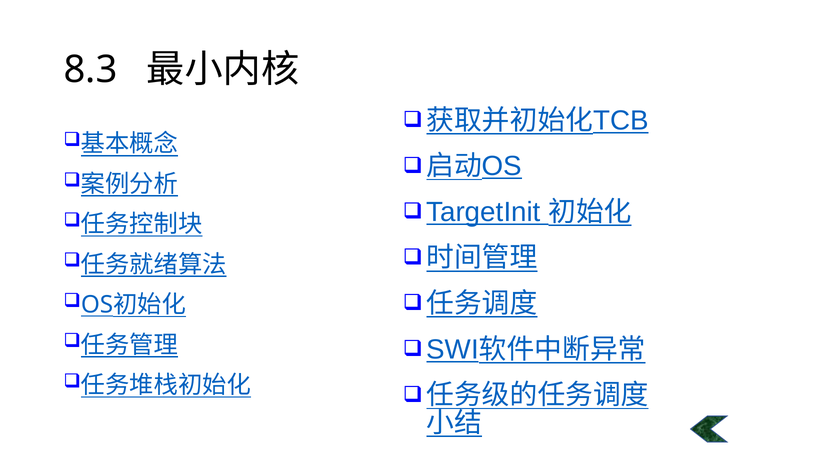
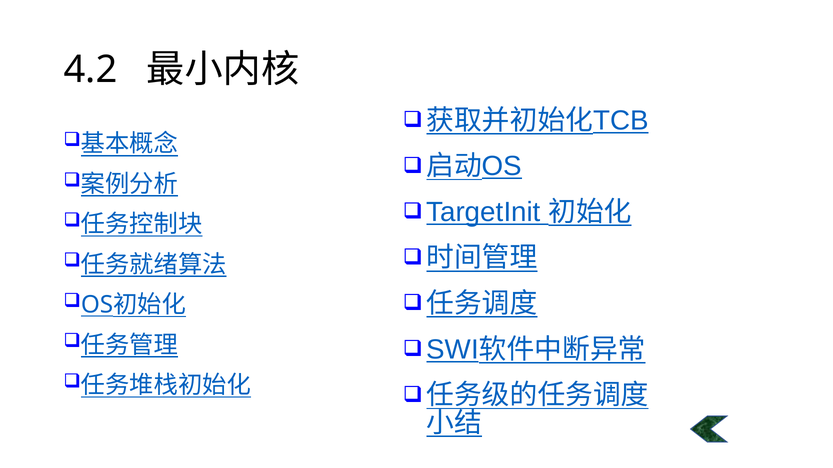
8.3: 8.3 -> 4.2 (90, 70)
